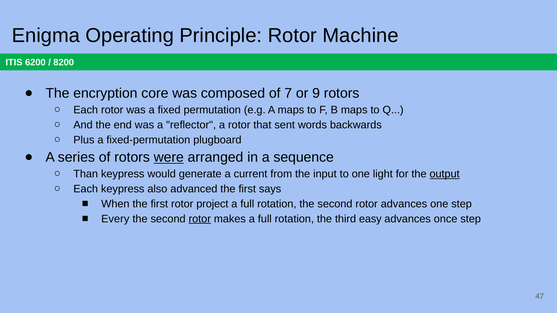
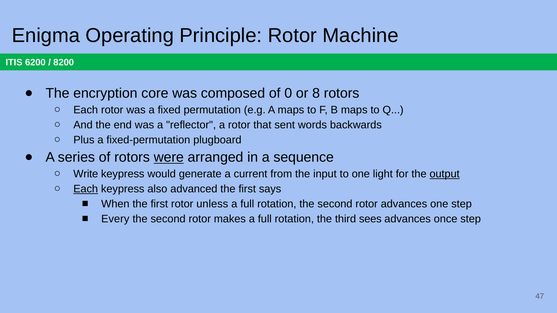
7: 7 -> 0 (288, 93)
9: 9 -> 8 (316, 93)
Than: Than -> Write (86, 174)
Each underline: none -> present (86, 189)
project: project -> unless (212, 204)
rotor underline: present -> none (200, 219)
easy: easy -> sees (370, 219)
